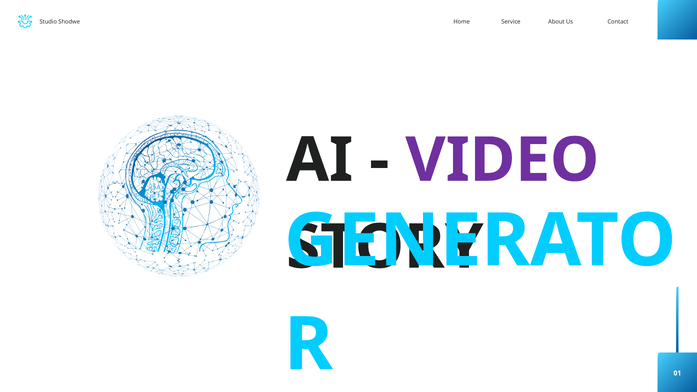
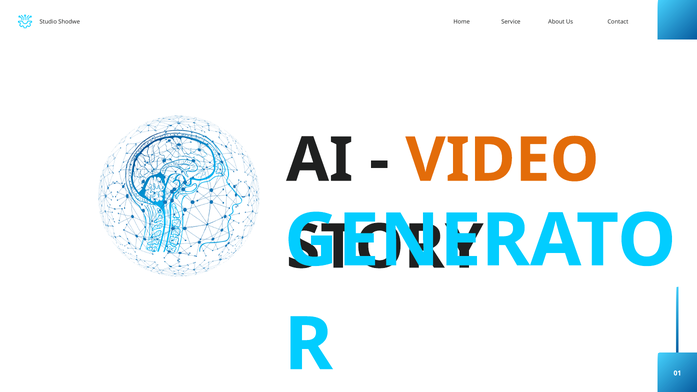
VIDEO colour: purple -> orange (502, 160)
